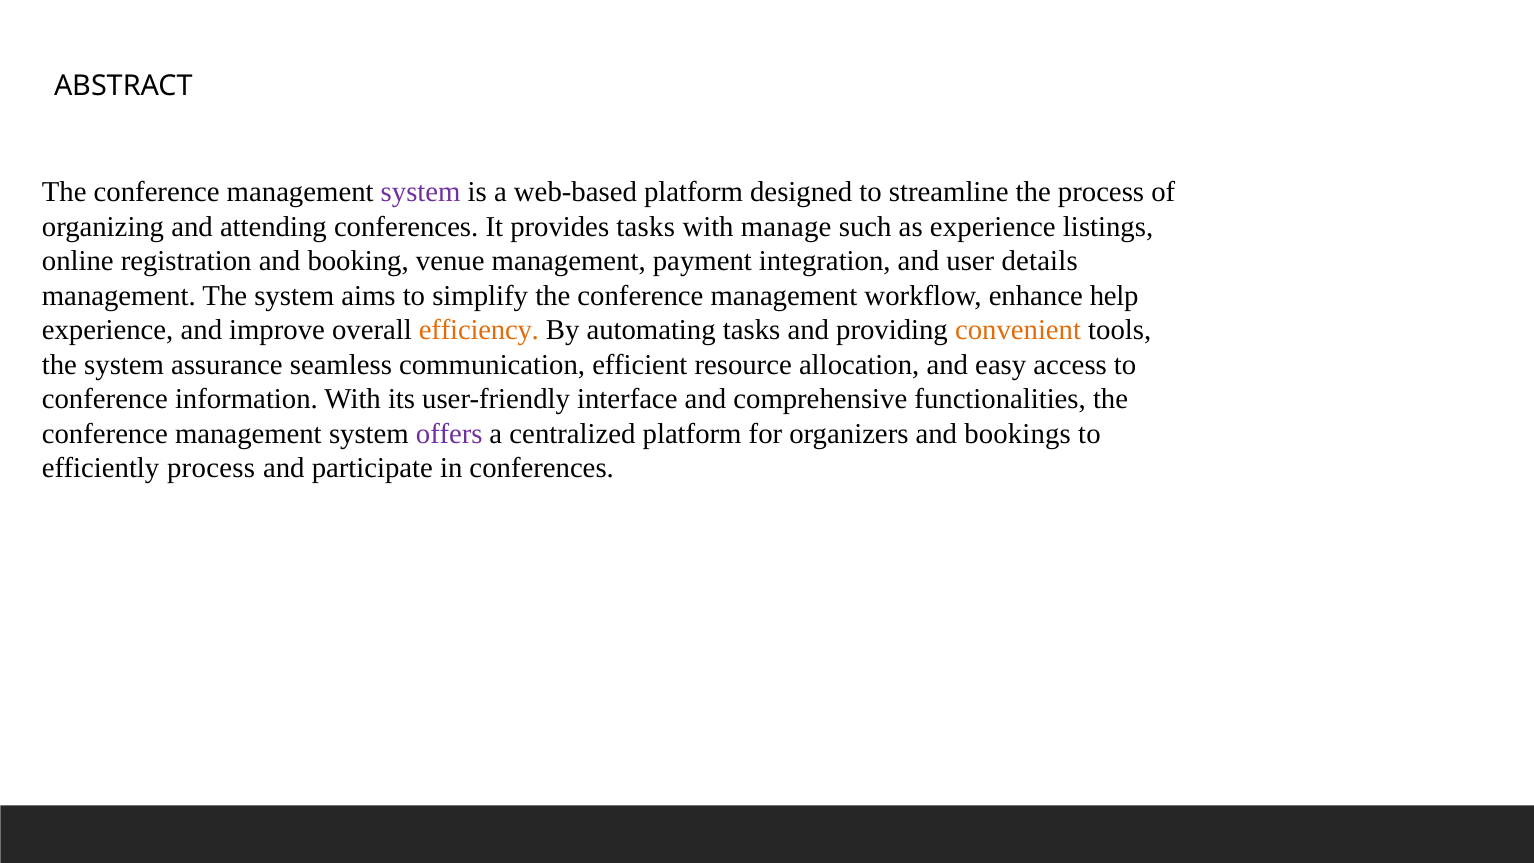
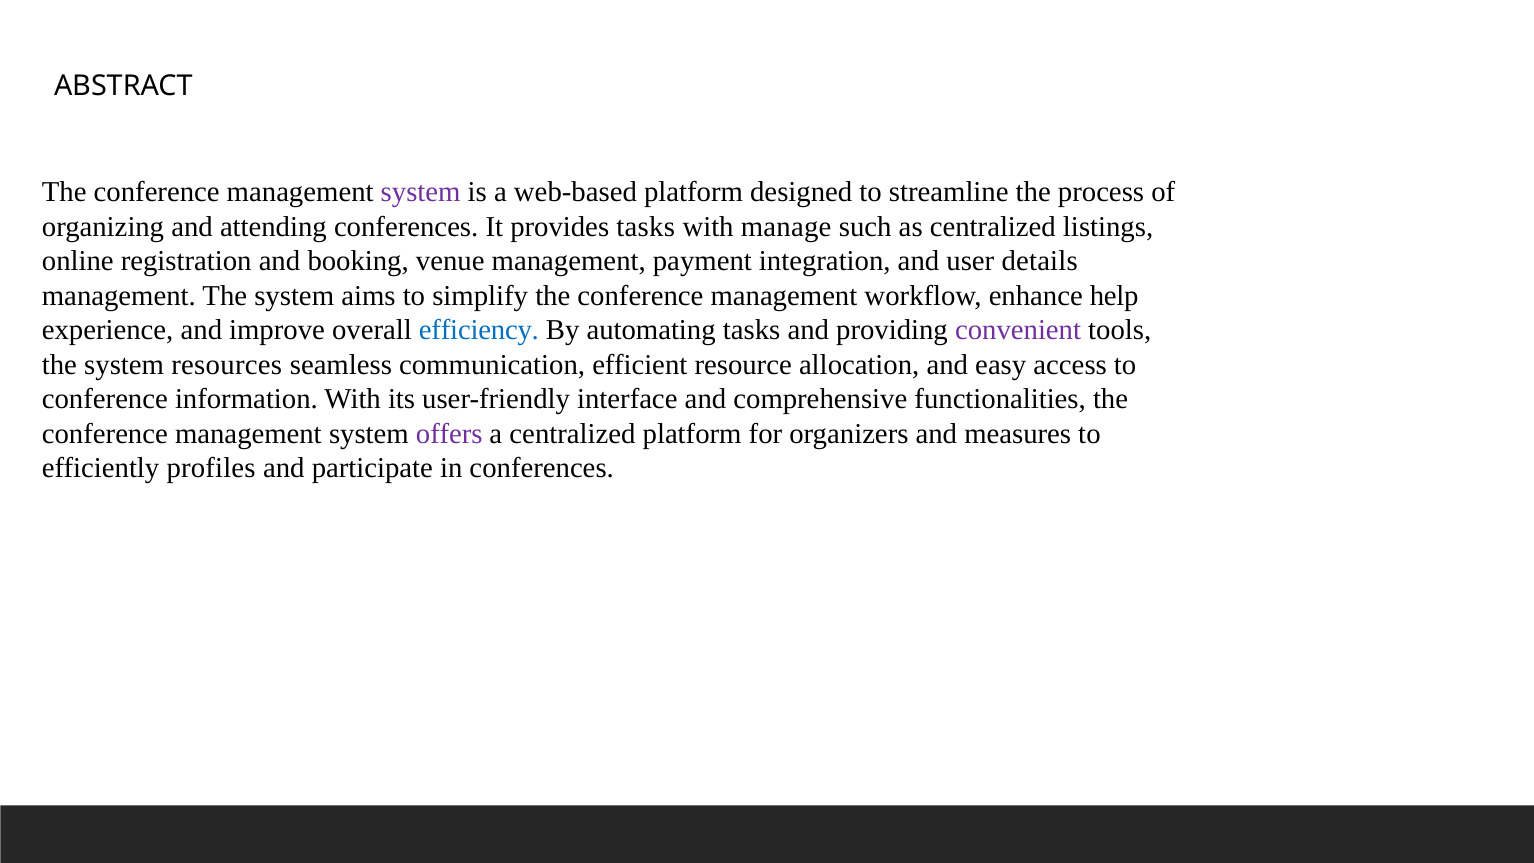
as experience: experience -> centralized (993, 226)
efficiency colour: orange -> blue (479, 330)
convenient colour: orange -> purple (1018, 330)
assurance: assurance -> resources (227, 365)
bookings: bookings -> measures (1018, 434)
efficiently process: process -> profiles (211, 468)
